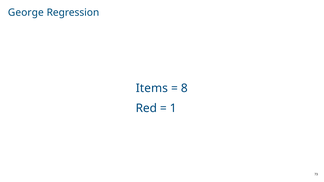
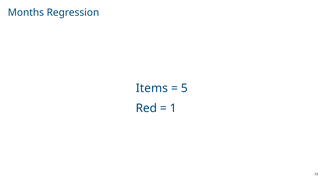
George: George -> Months (26, 12)
8: 8 -> 5 (184, 88)
